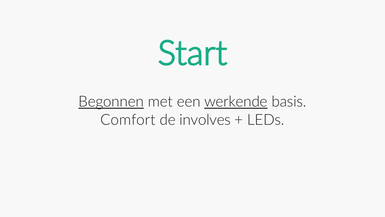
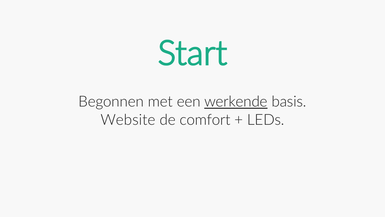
Begonnen underline: present -> none (111, 102)
Comfort: Comfort -> Website (128, 120)
involves: involves -> comfort (205, 120)
